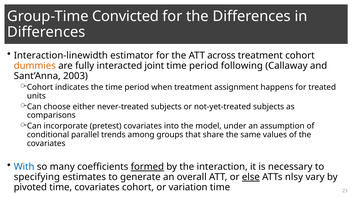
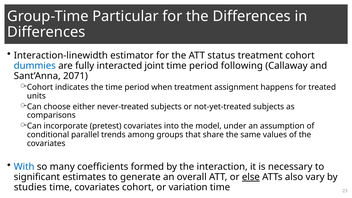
Convicted: Convicted -> Particular (125, 16)
across: across -> status (221, 55)
dummies colour: orange -> blue (35, 66)
2003: 2003 -> 2071 (75, 76)
formed underline: present -> none (147, 167)
specifying: specifying -> significant (37, 177)
nlsy: nlsy -> also (294, 177)
pivoted: pivoted -> studies (30, 187)
